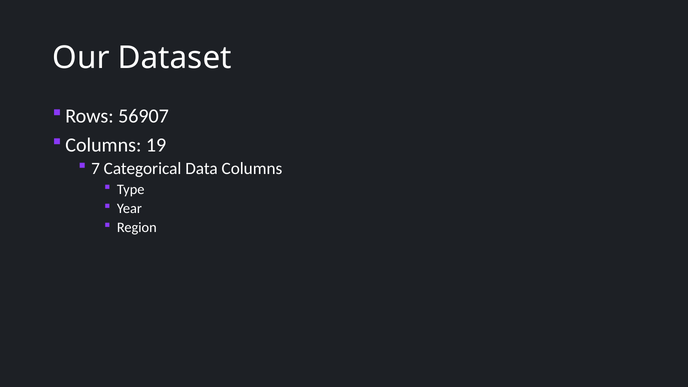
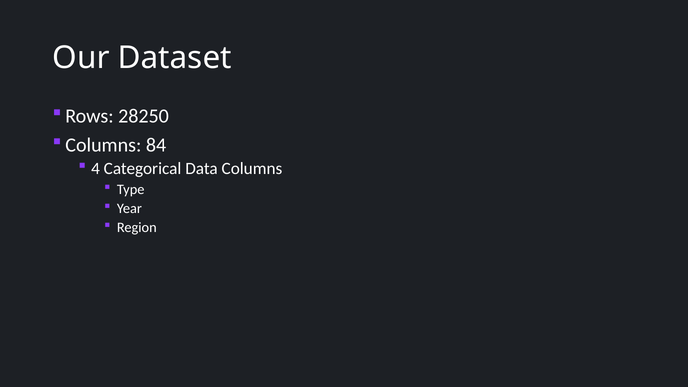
56907: 56907 -> 28250 (144, 116)
19: 19 -> 84 (156, 145)
7: 7 -> 4 (96, 169)
